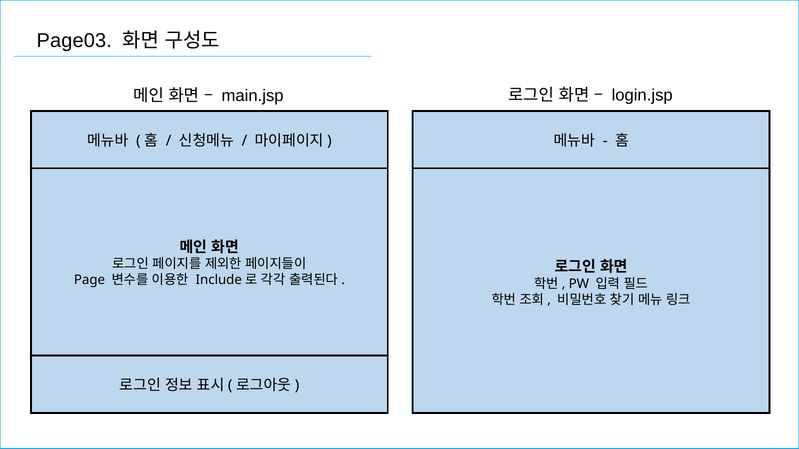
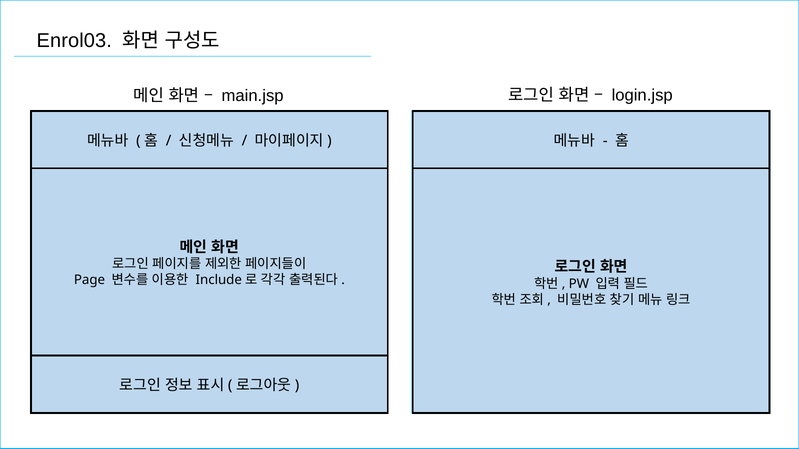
Page03: Page03 -> Enrol03 (74, 41)
